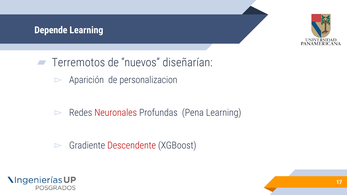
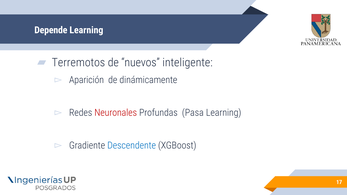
diseñarían: diseñarían -> inteligente (188, 63)
personalizacion: personalizacion -> dinámicamente (148, 80)
Pena: Pena -> Pasa (193, 113)
Descendente colour: red -> blue (132, 146)
